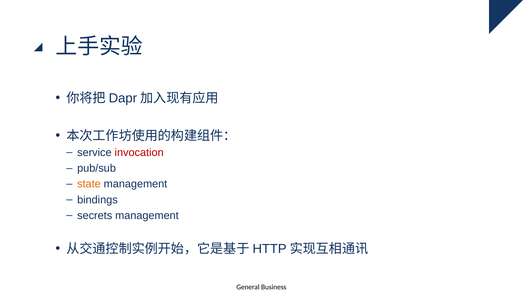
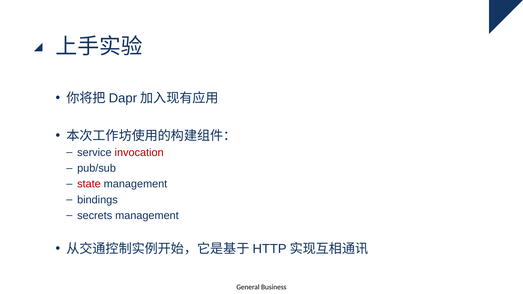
state colour: orange -> red (89, 184)
